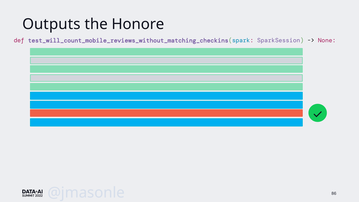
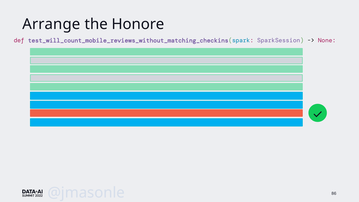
Outputs: Outputs -> Arrange (51, 24)
